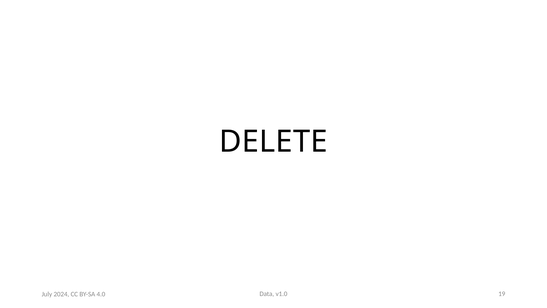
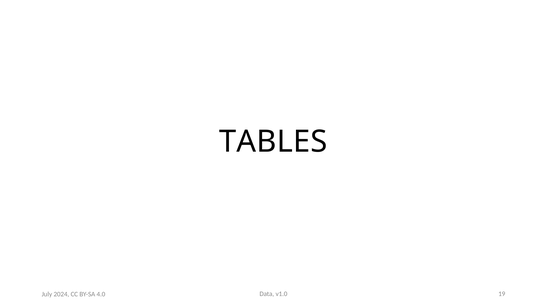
DELETE: DELETE -> TABLES (273, 142)
